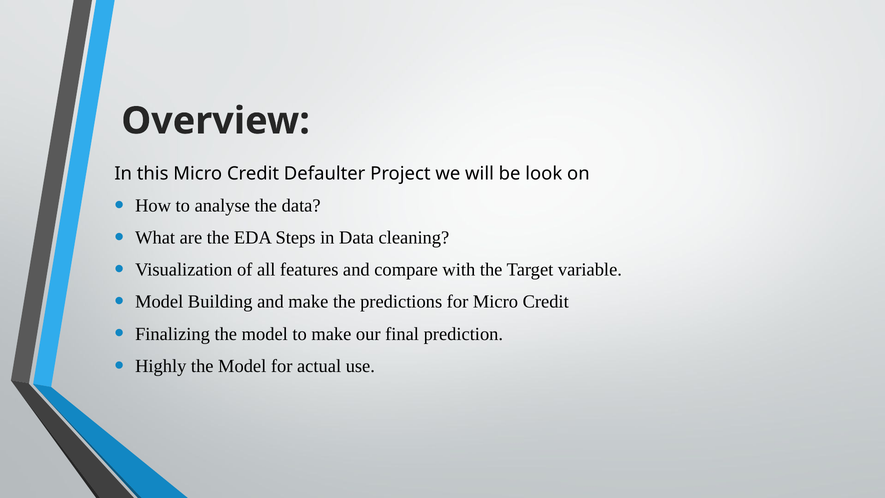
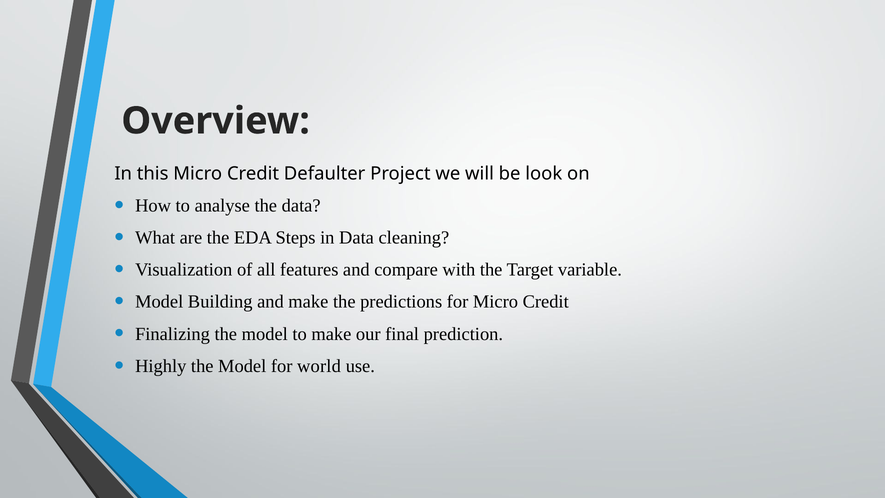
actual: actual -> world (319, 366)
